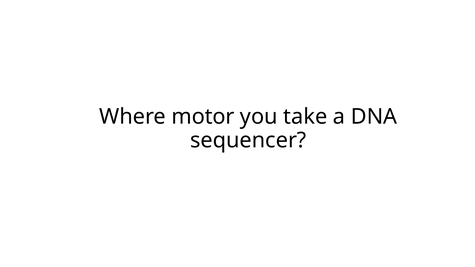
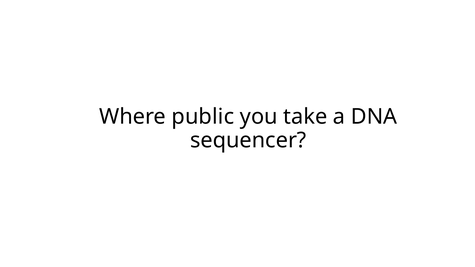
motor: motor -> public (203, 117)
